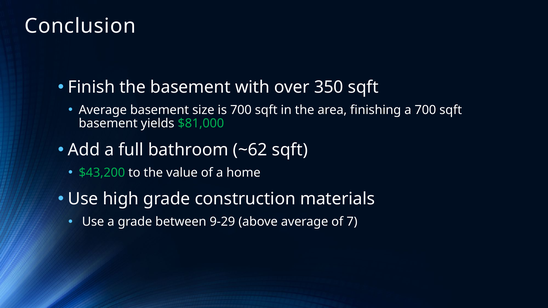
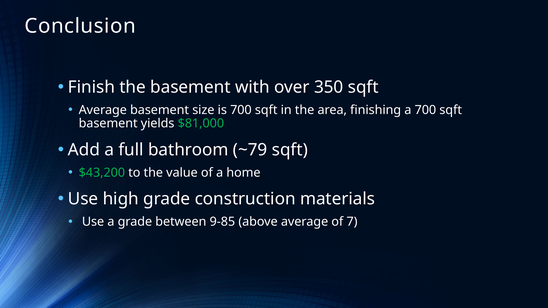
~62: ~62 -> ~79 (250, 150)
9-29: 9-29 -> 9-85 (222, 222)
